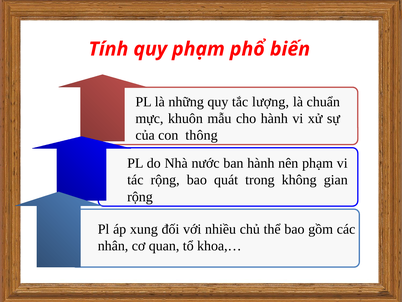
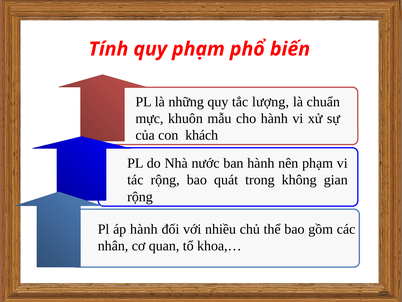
thông: thông -> khách (202, 135)
áp xung: xung -> hành (144, 229)
